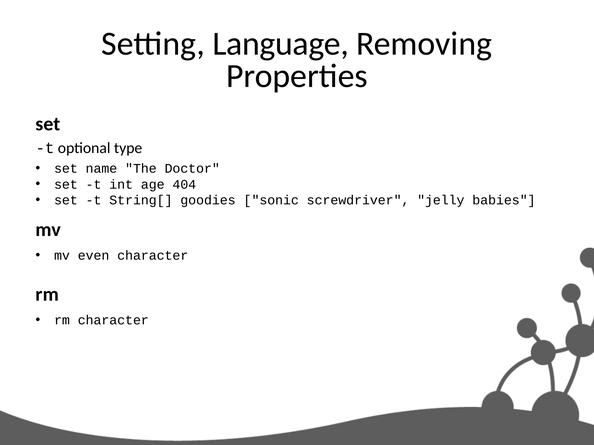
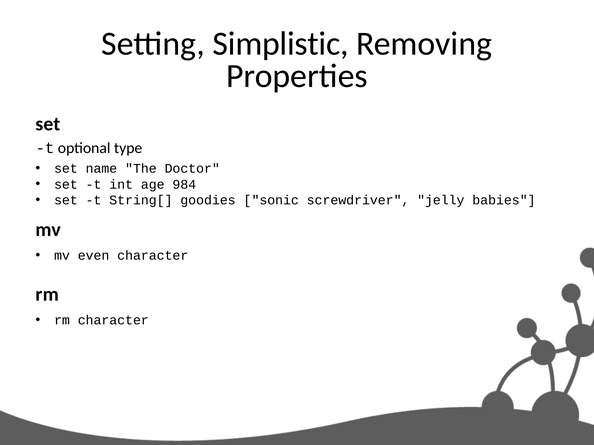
Language: Language -> Simplistic (281, 44)
404: 404 -> 984 (184, 185)
